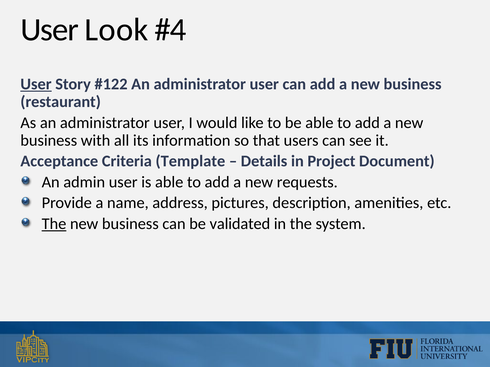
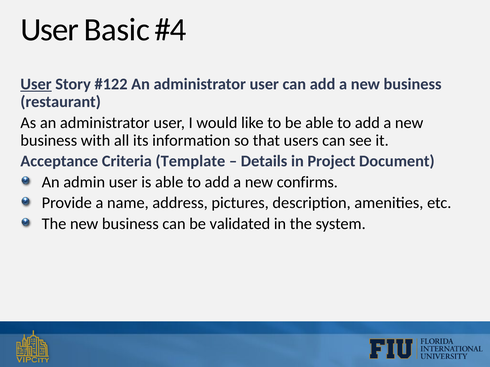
Look: Look -> Basic (117, 30)
requests: requests -> confirms (307, 182)
The underline: present -> none (54, 224)
